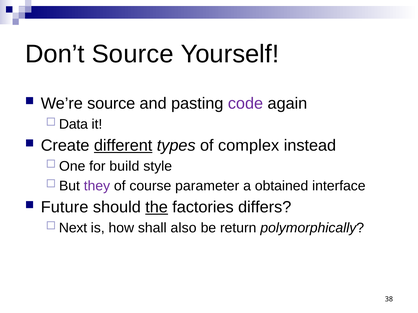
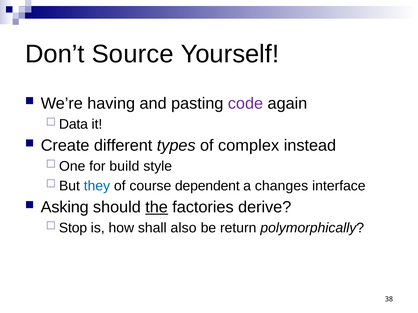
We’re source: source -> having (111, 104)
different underline: present -> none (123, 146)
they colour: purple -> blue (97, 186)
parameter: parameter -> dependent (207, 186)
obtained: obtained -> changes (282, 186)
Future: Future -> Asking (65, 208)
differs: differs -> derive (265, 208)
Next: Next -> Stop (73, 228)
